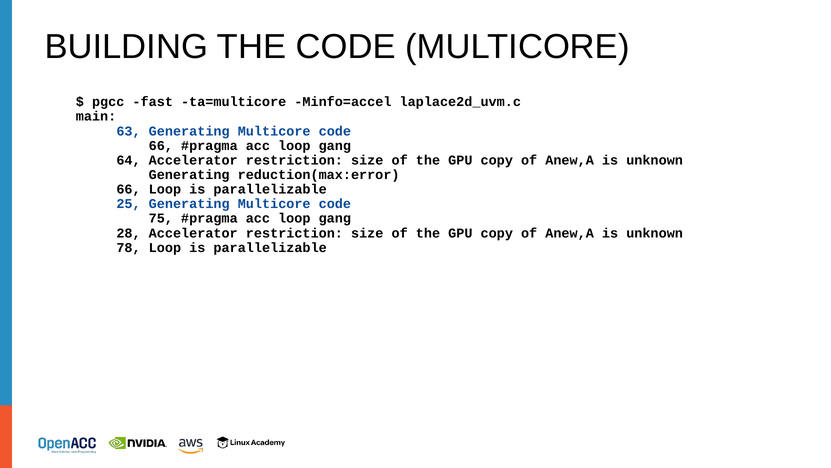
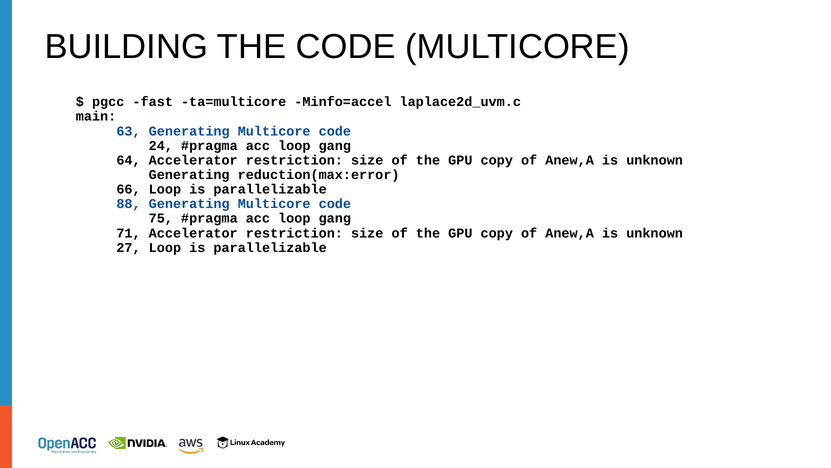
66: 66 -> 24 (161, 145)
25: 25 -> 88 (129, 204)
28: 28 -> 71 (129, 233)
78: 78 -> 27 (129, 247)
